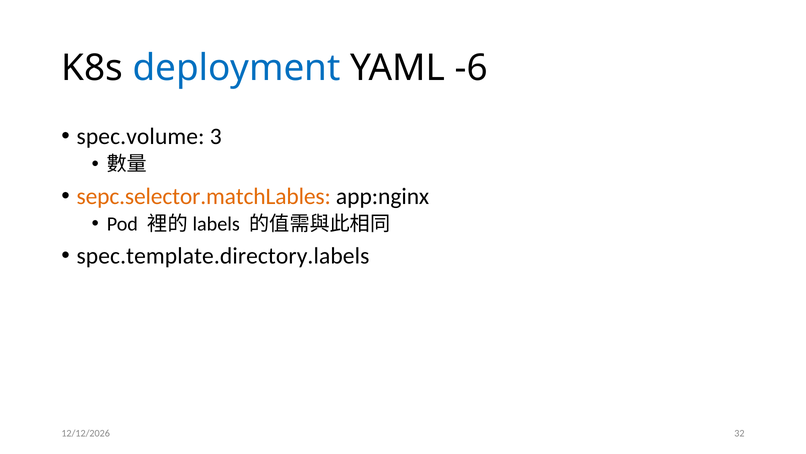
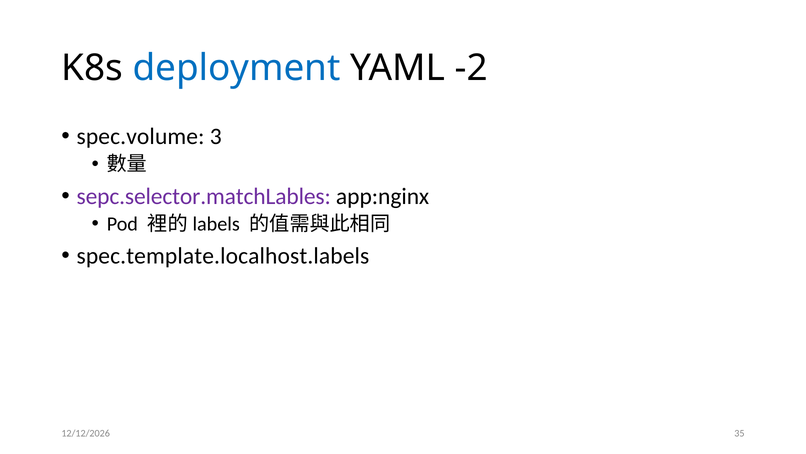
-6: -6 -> -2 (471, 68)
sepc.selector.matchLables colour: orange -> purple (204, 196)
spec.template.directory.labels: spec.template.directory.labels -> spec.template.localhost.labels (223, 256)
32: 32 -> 35 (739, 433)
